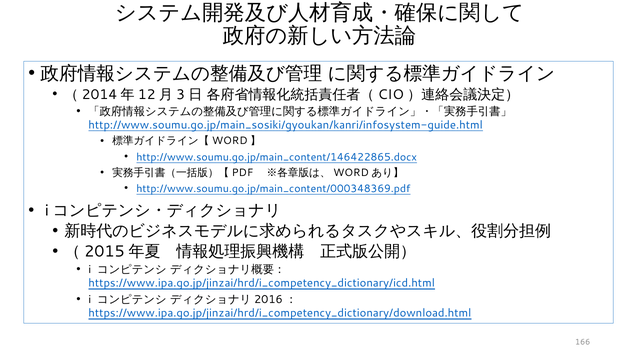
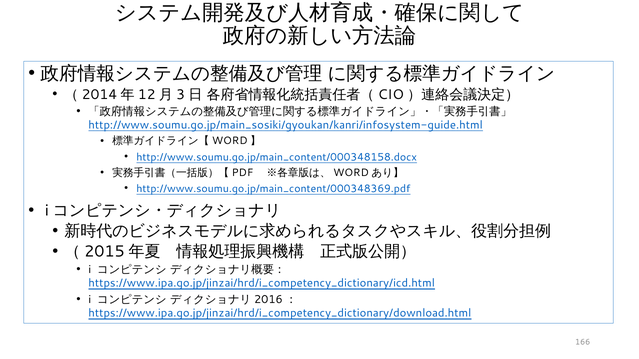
http://www.soumu.go.jp/main_content/146422865.docx: http://www.soumu.go.jp/main_content/146422865.docx -> http://www.soumu.go.jp/main_content/000348158.docx (277, 157)
